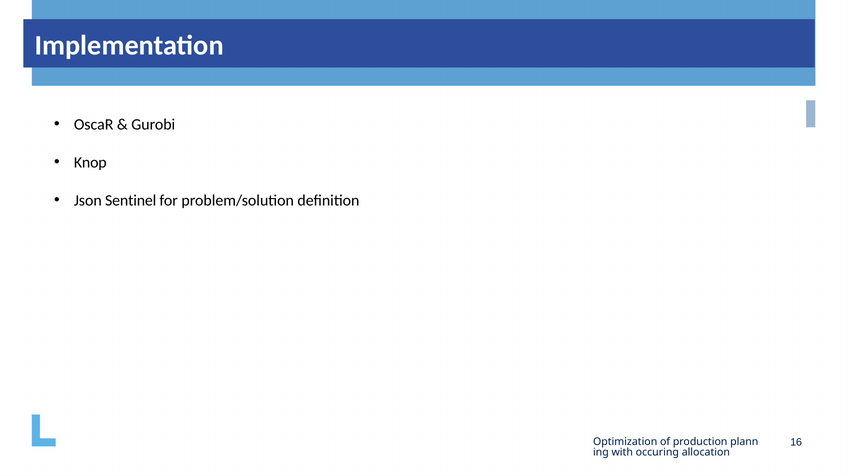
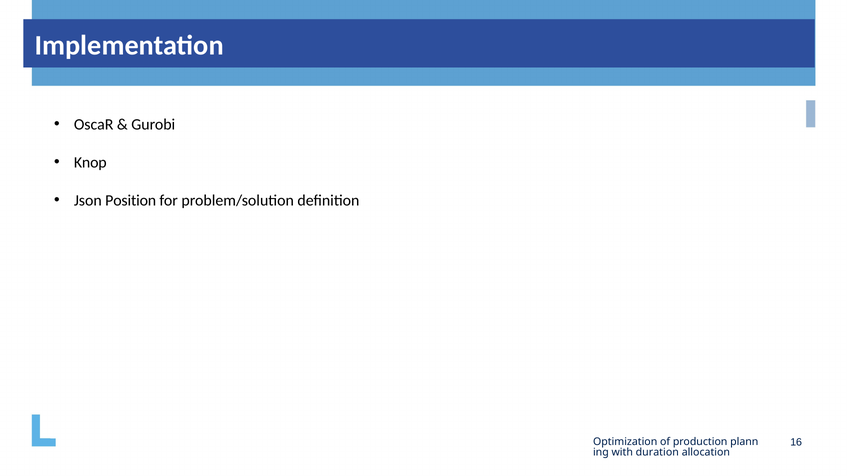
Sentinel: Sentinel -> Position (131, 201)
occuring: occuring -> duration (657, 453)
